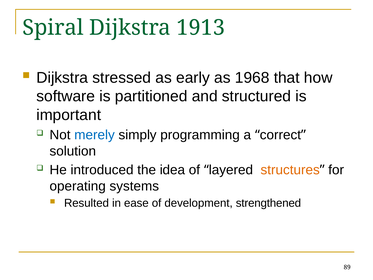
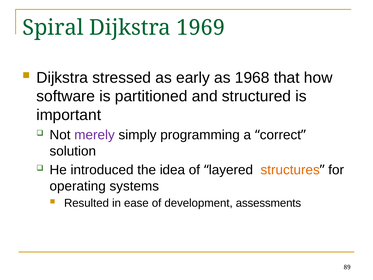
1913: 1913 -> 1969 (201, 28)
merely colour: blue -> purple (95, 135)
strengthened: strengthened -> assessments (268, 203)
